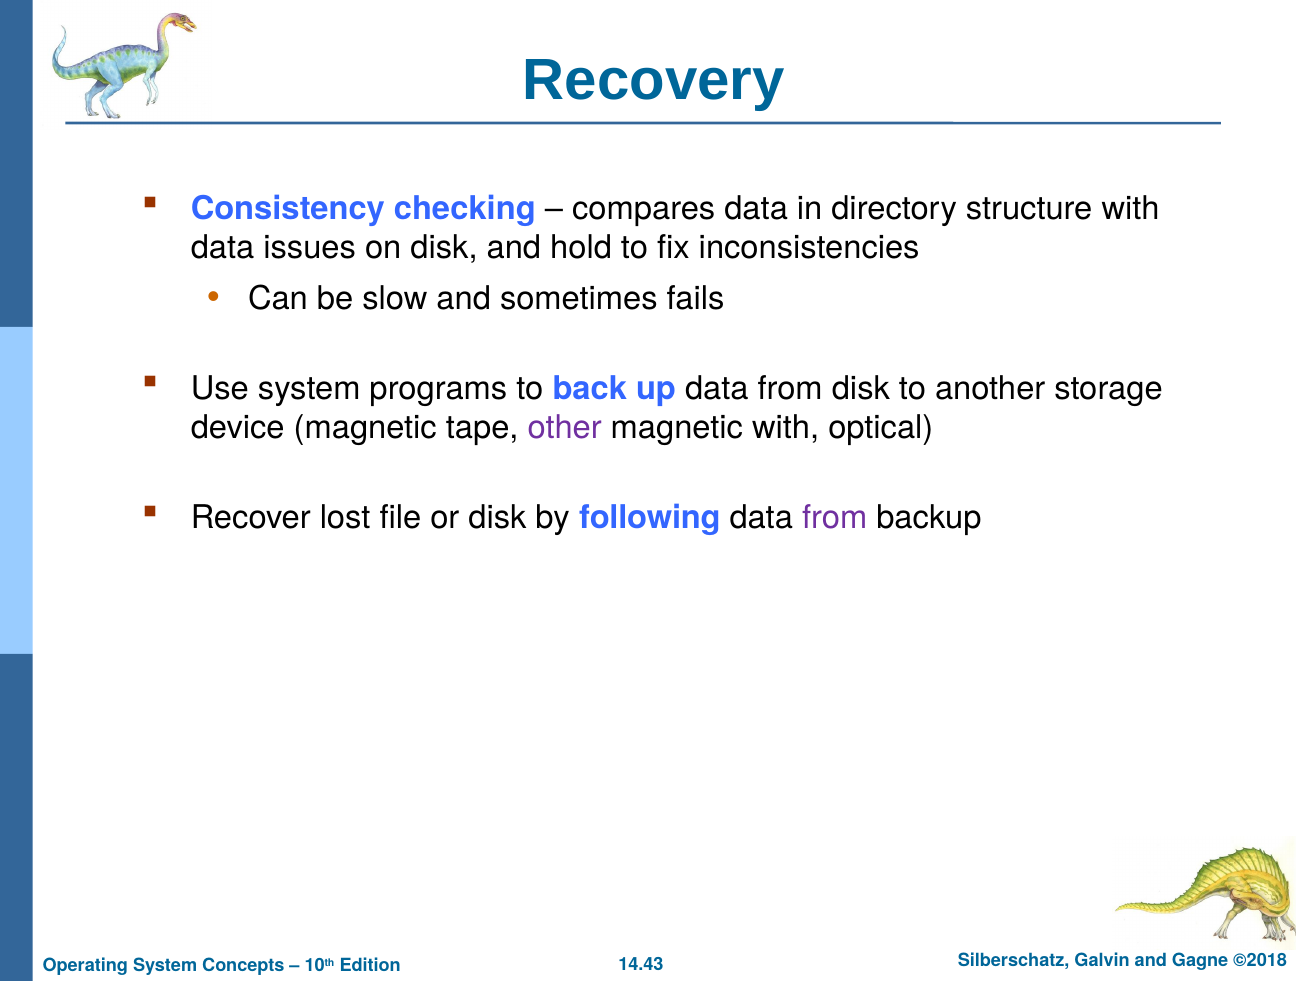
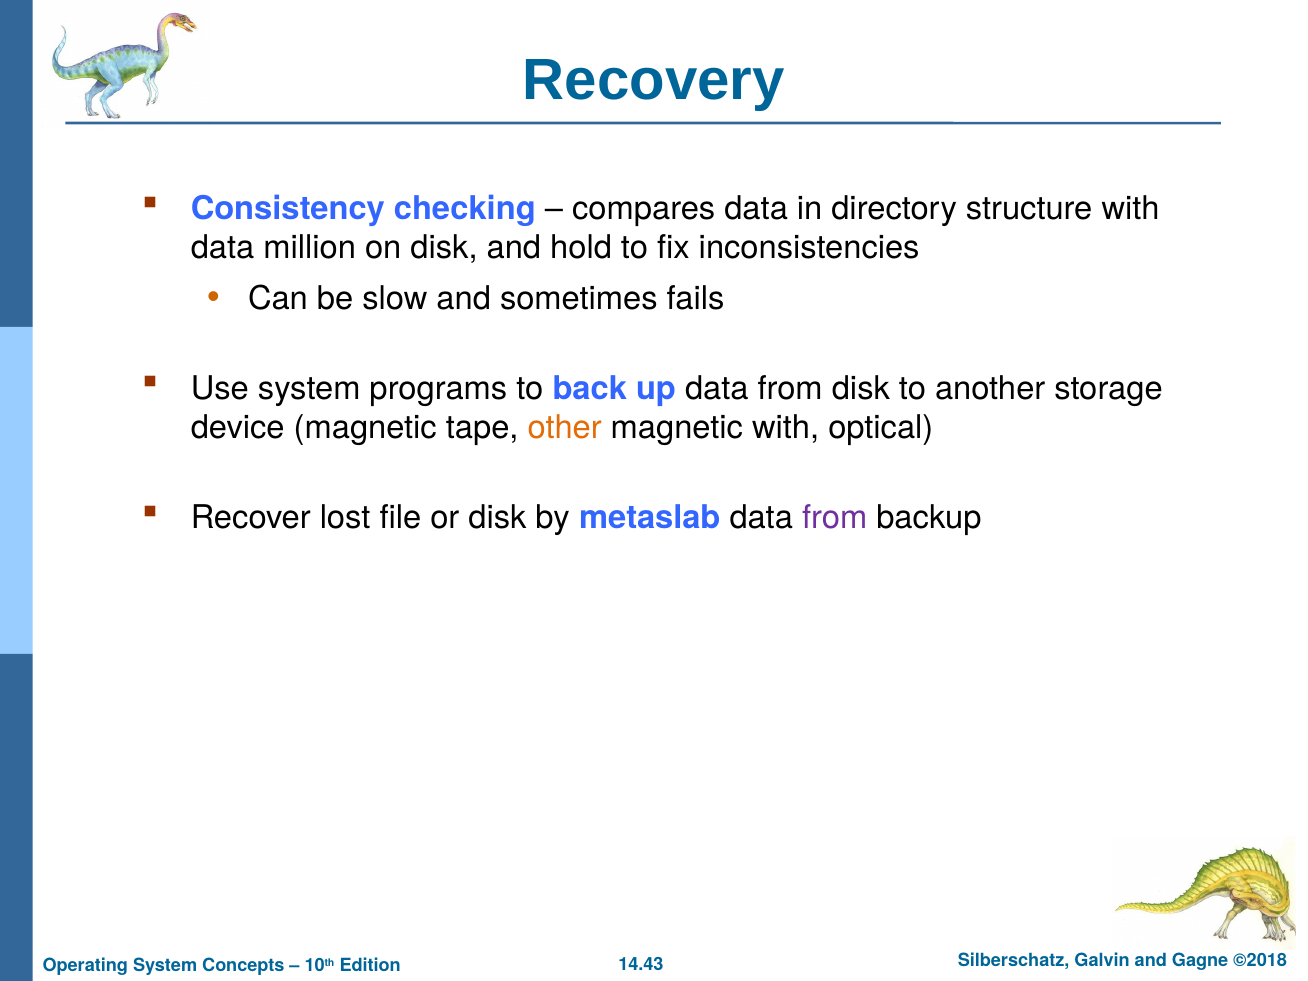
issues: issues -> million (310, 248)
other colour: purple -> orange (565, 428)
following: following -> metaslab (650, 518)
